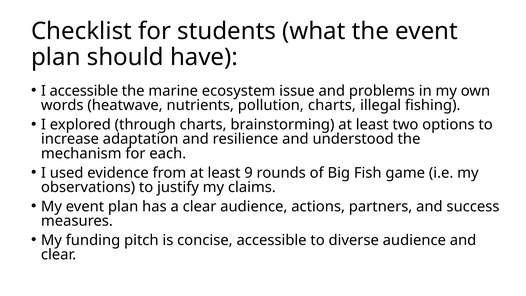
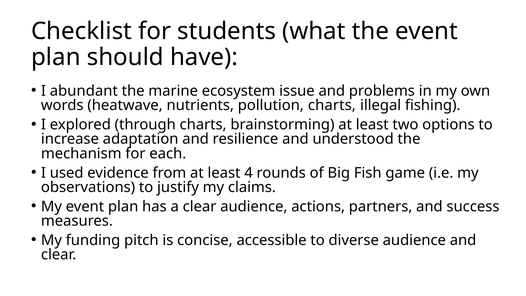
I accessible: accessible -> abundant (84, 91)
9: 9 -> 4 (249, 173)
